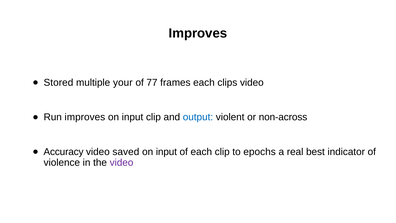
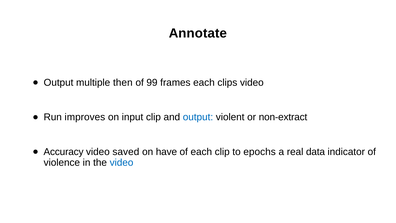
Improves: Improves -> Annotate (198, 33)
Stored: Stored -> Output (59, 82)
your: your -> then (123, 82)
77: 77 -> 99 (152, 82)
non-across: non-across -> non-extract (283, 117)
input: input -> have (166, 152)
best: best -> data (315, 152)
video colour: purple -> blue (122, 162)
